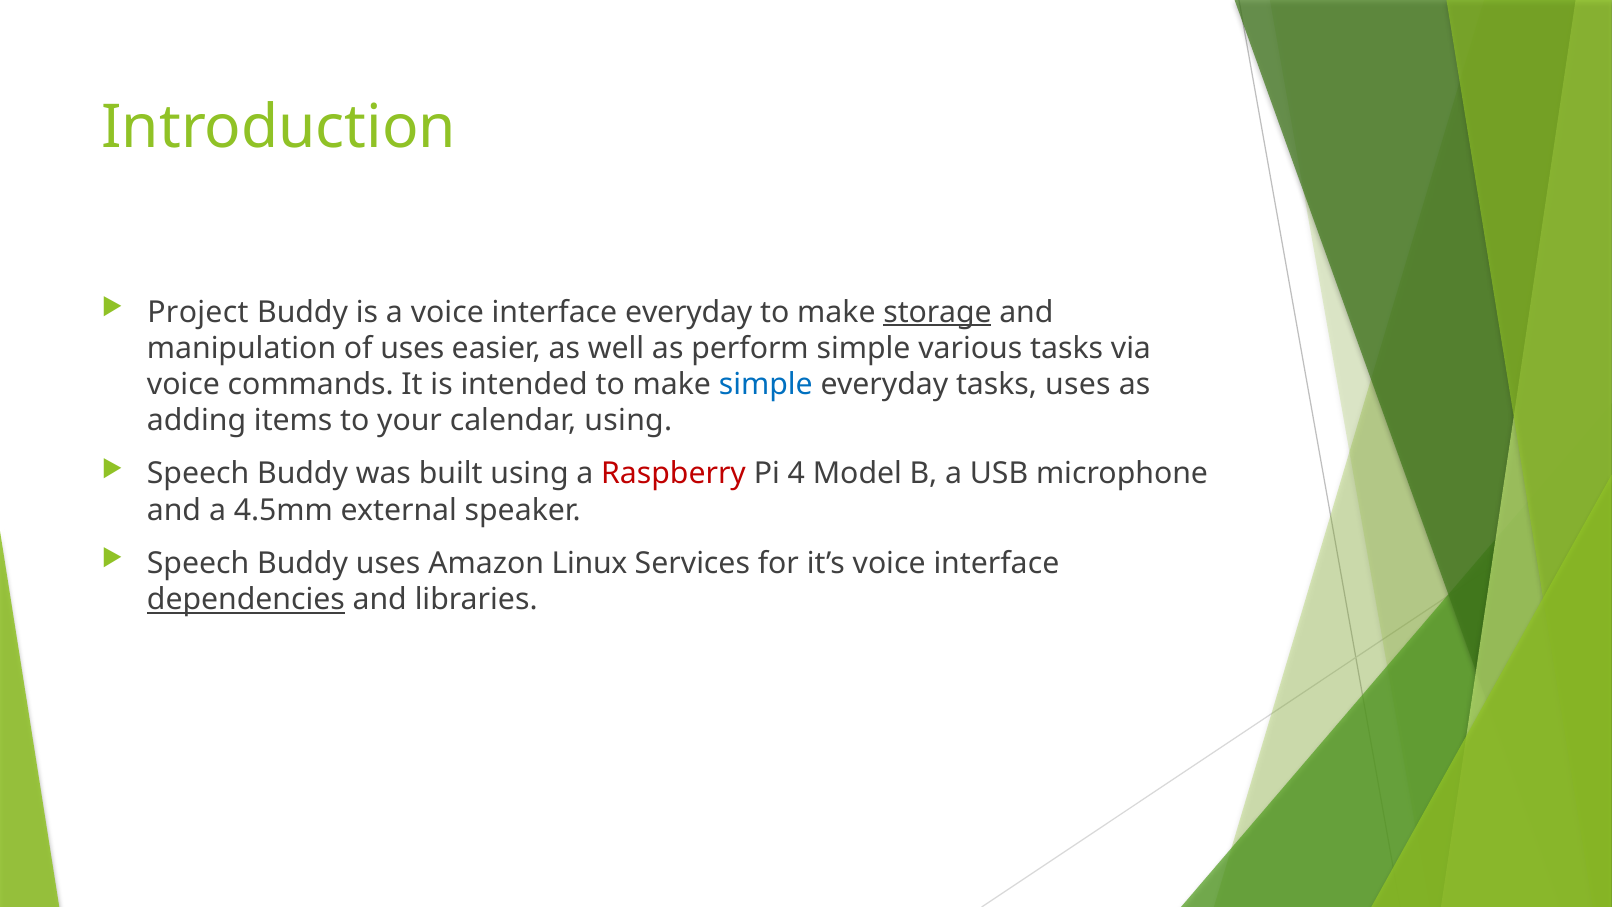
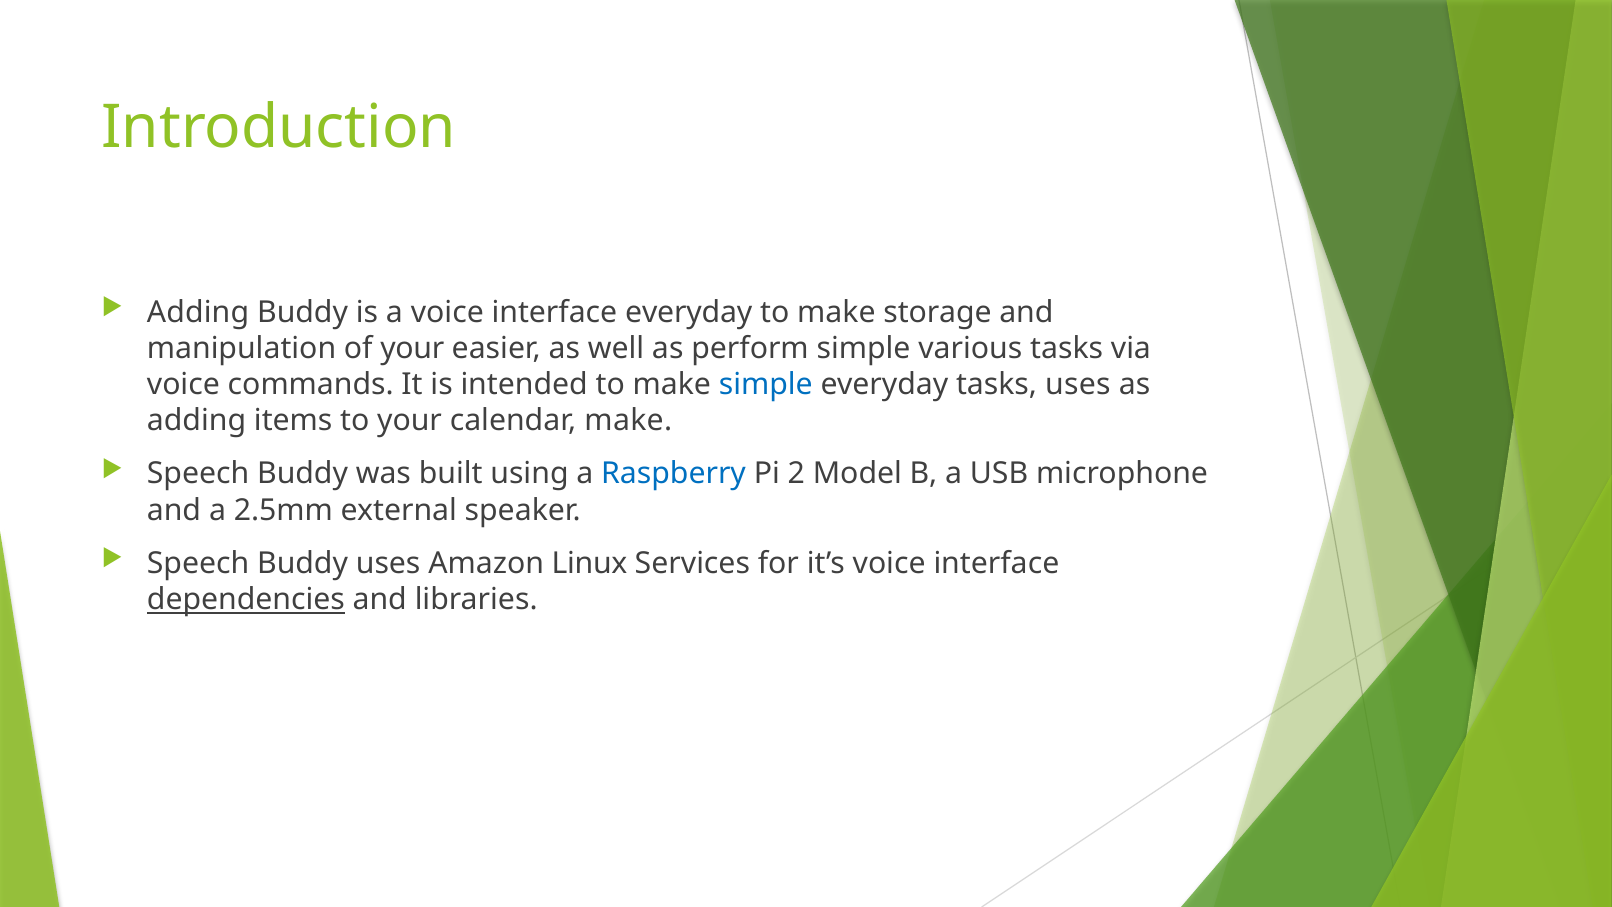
Project: Project -> Adding (198, 312)
storage underline: present -> none (938, 312)
of uses: uses -> your (412, 348)
calendar using: using -> make (628, 421)
Raspberry colour: red -> blue (674, 474)
4: 4 -> 2 (796, 474)
4.5mm: 4.5mm -> 2.5mm (283, 510)
